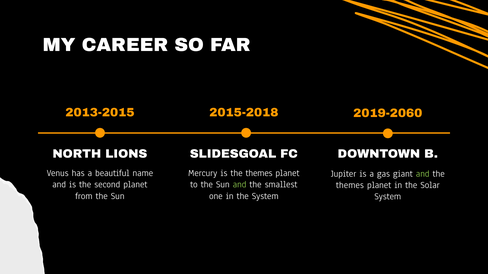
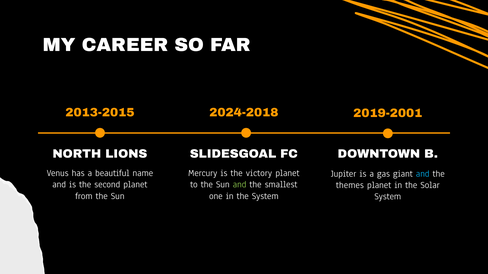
2015-2018: 2015-2018 -> 2024-2018 (244, 113)
2019-2060: 2019-2060 -> 2019-2001 (388, 113)
is the themes: themes -> victory (259, 173)
and colour: light green -> light blue (423, 174)
